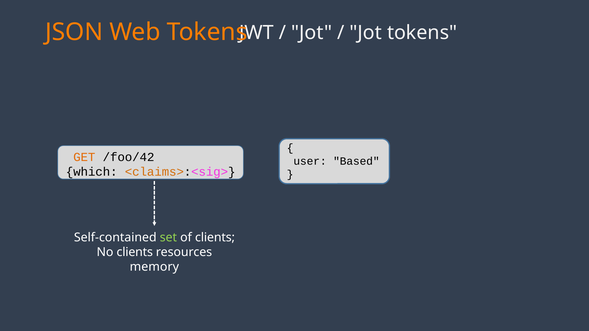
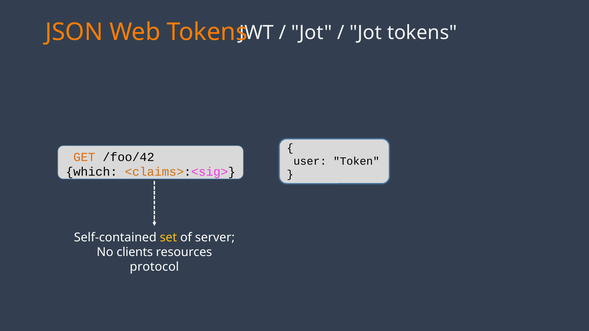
Based: Based -> Token (356, 161)
set colour: light green -> yellow (168, 238)
of clients: clients -> server (215, 238)
memory: memory -> protocol (154, 267)
